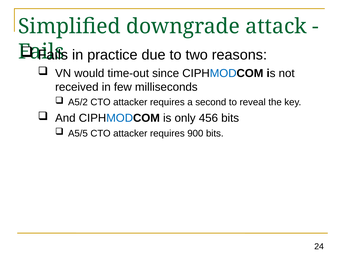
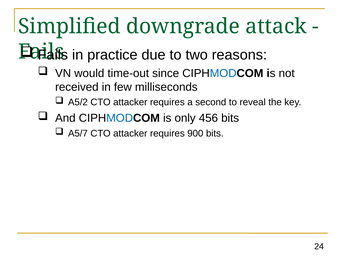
A5/5: A5/5 -> A5/7 (78, 133)
